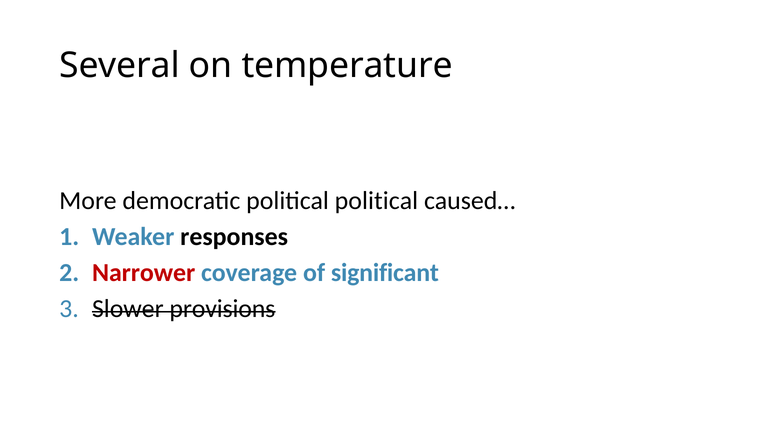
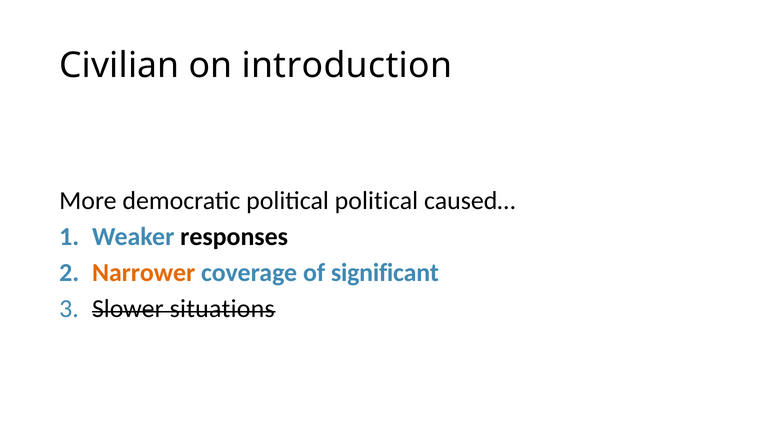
Several: Several -> Civilian (119, 65)
temperature: temperature -> introduction (347, 65)
Narrower colour: red -> orange (144, 273)
provisions: provisions -> situations (222, 309)
